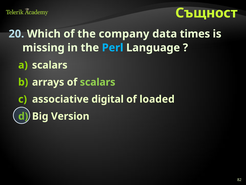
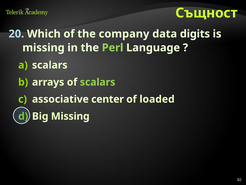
times: times -> digits (195, 34)
Perl colour: light blue -> light green (113, 48)
digital: digital -> center (108, 99)
Big Version: Version -> Missing (70, 116)
